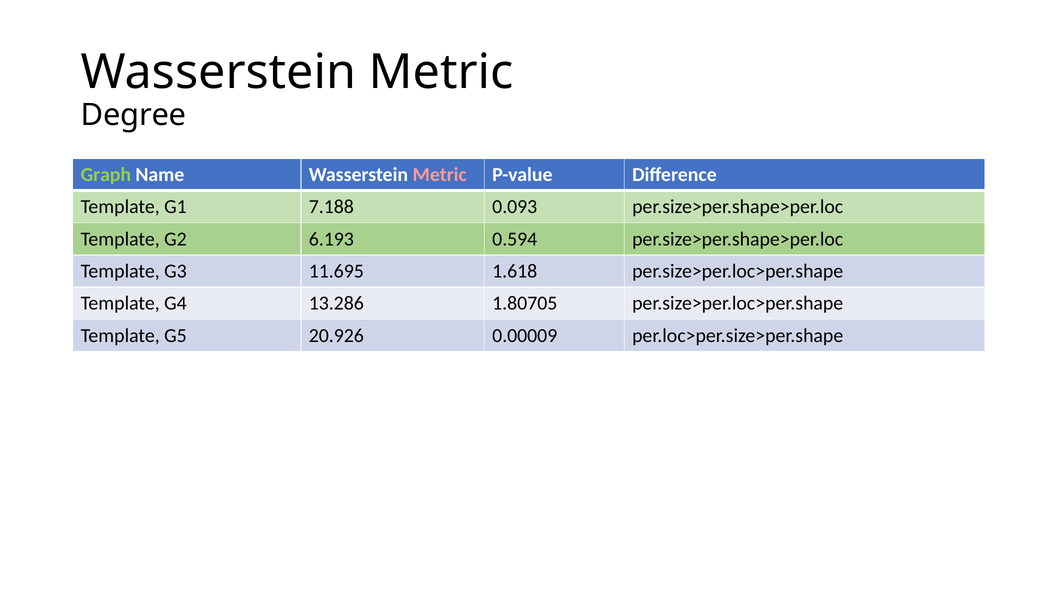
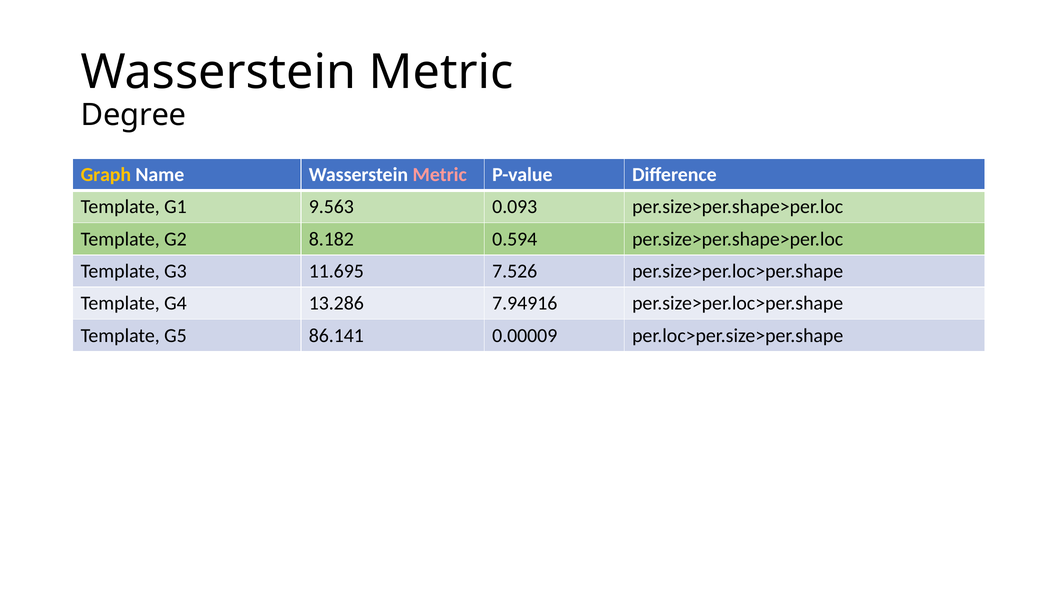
Graph colour: light green -> yellow (106, 175)
7.188: 7.188 -> 9.563 (331, 207)
6.193: 6.193 -> 8.182 (331, 239)
1.618: 1.618 -> 7.526 (515, 271)
1.80705: 1.80705 -> 7.94916 (525, 303)
20.926: 20.926 -> 86.141 (336, 336)
